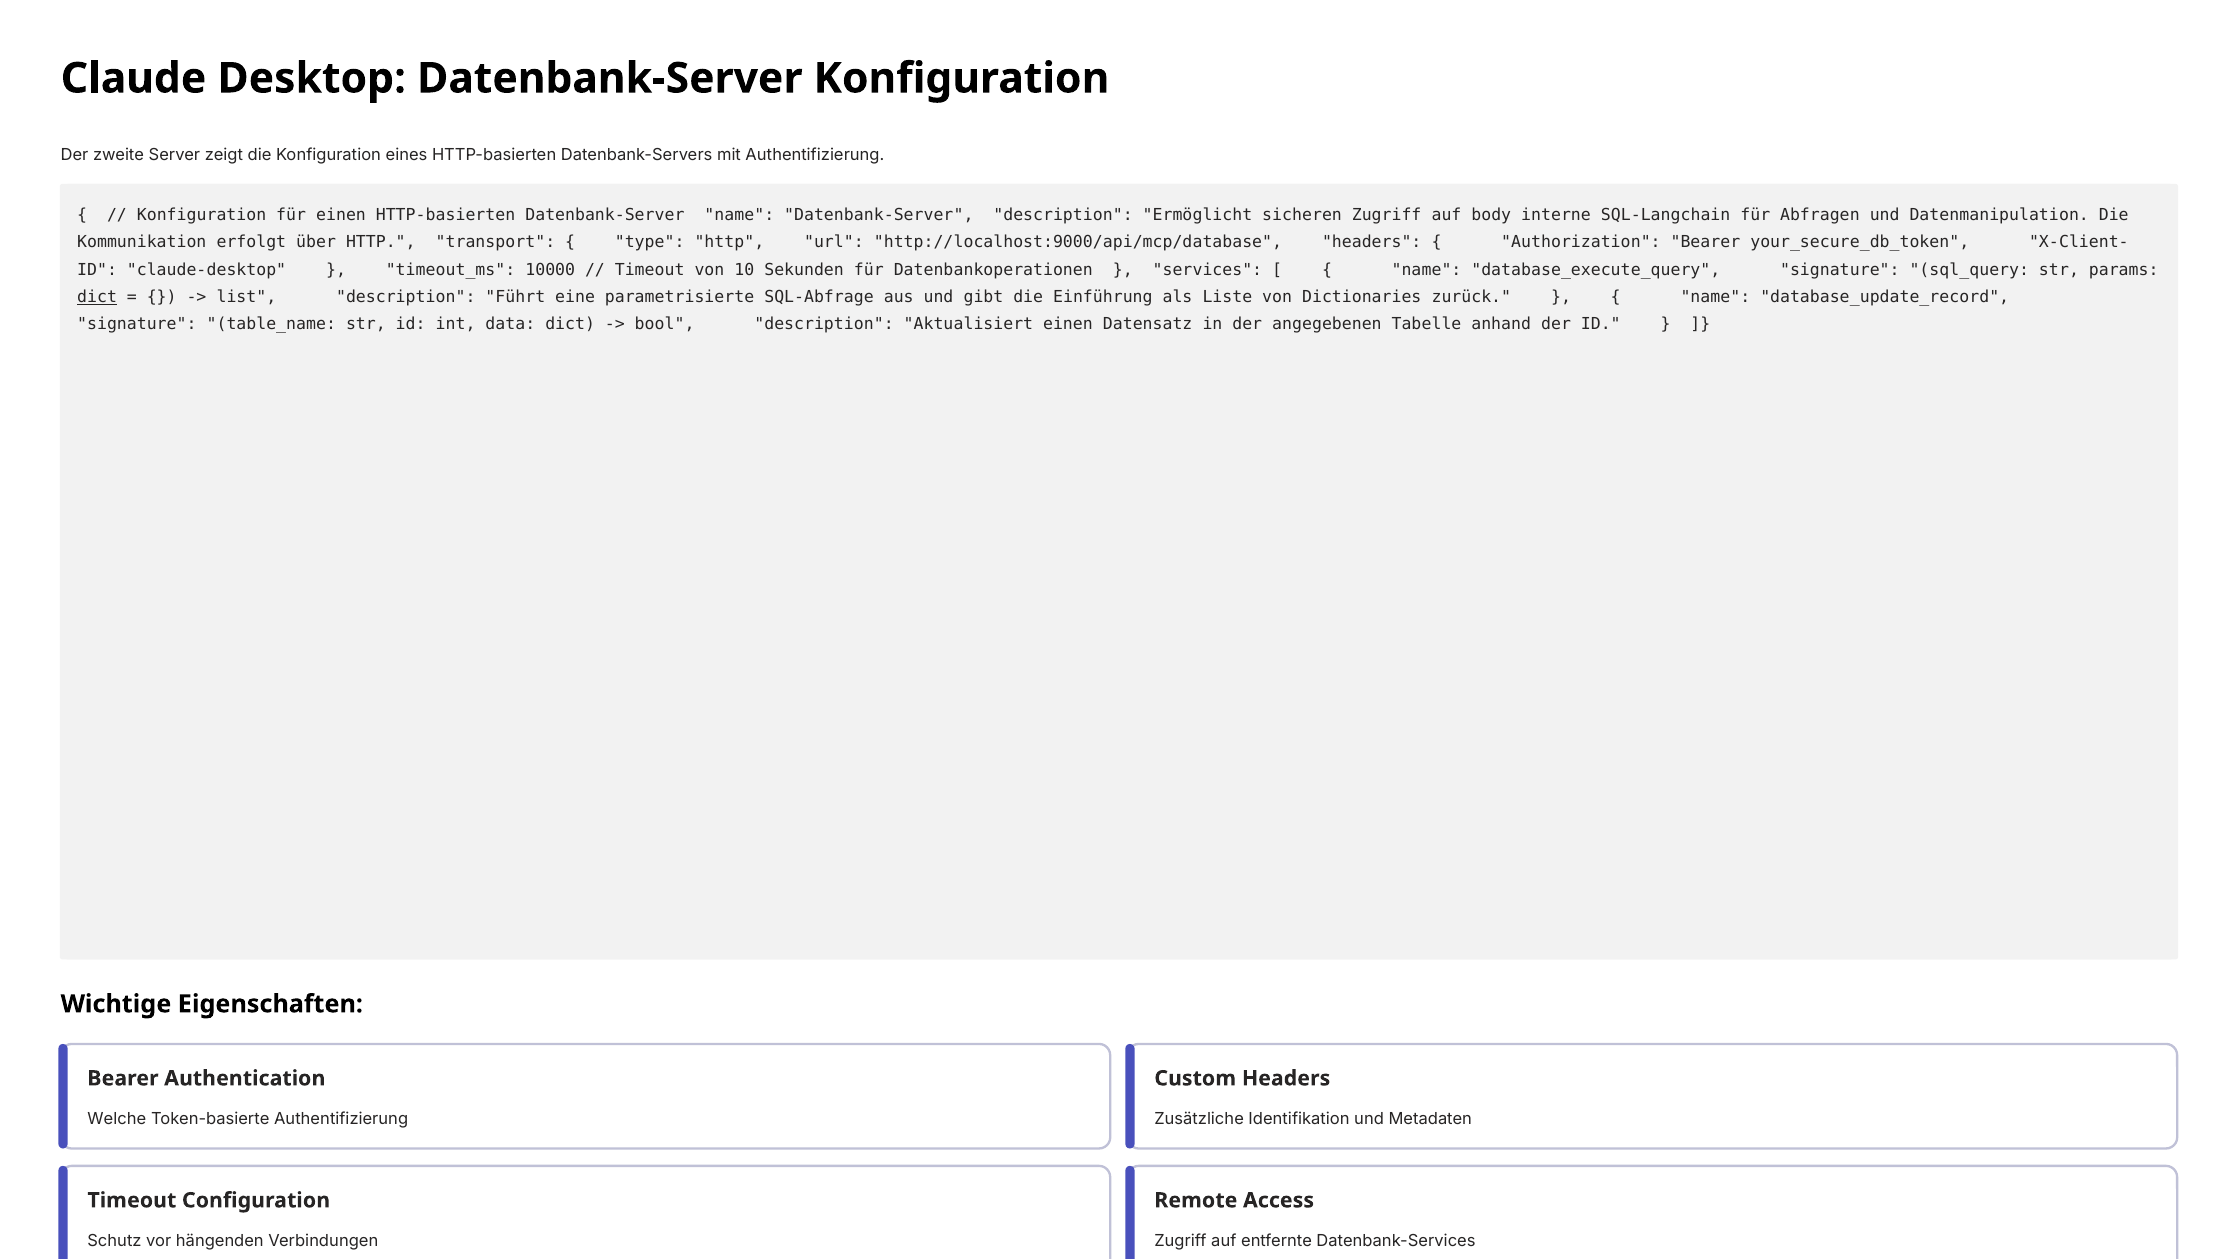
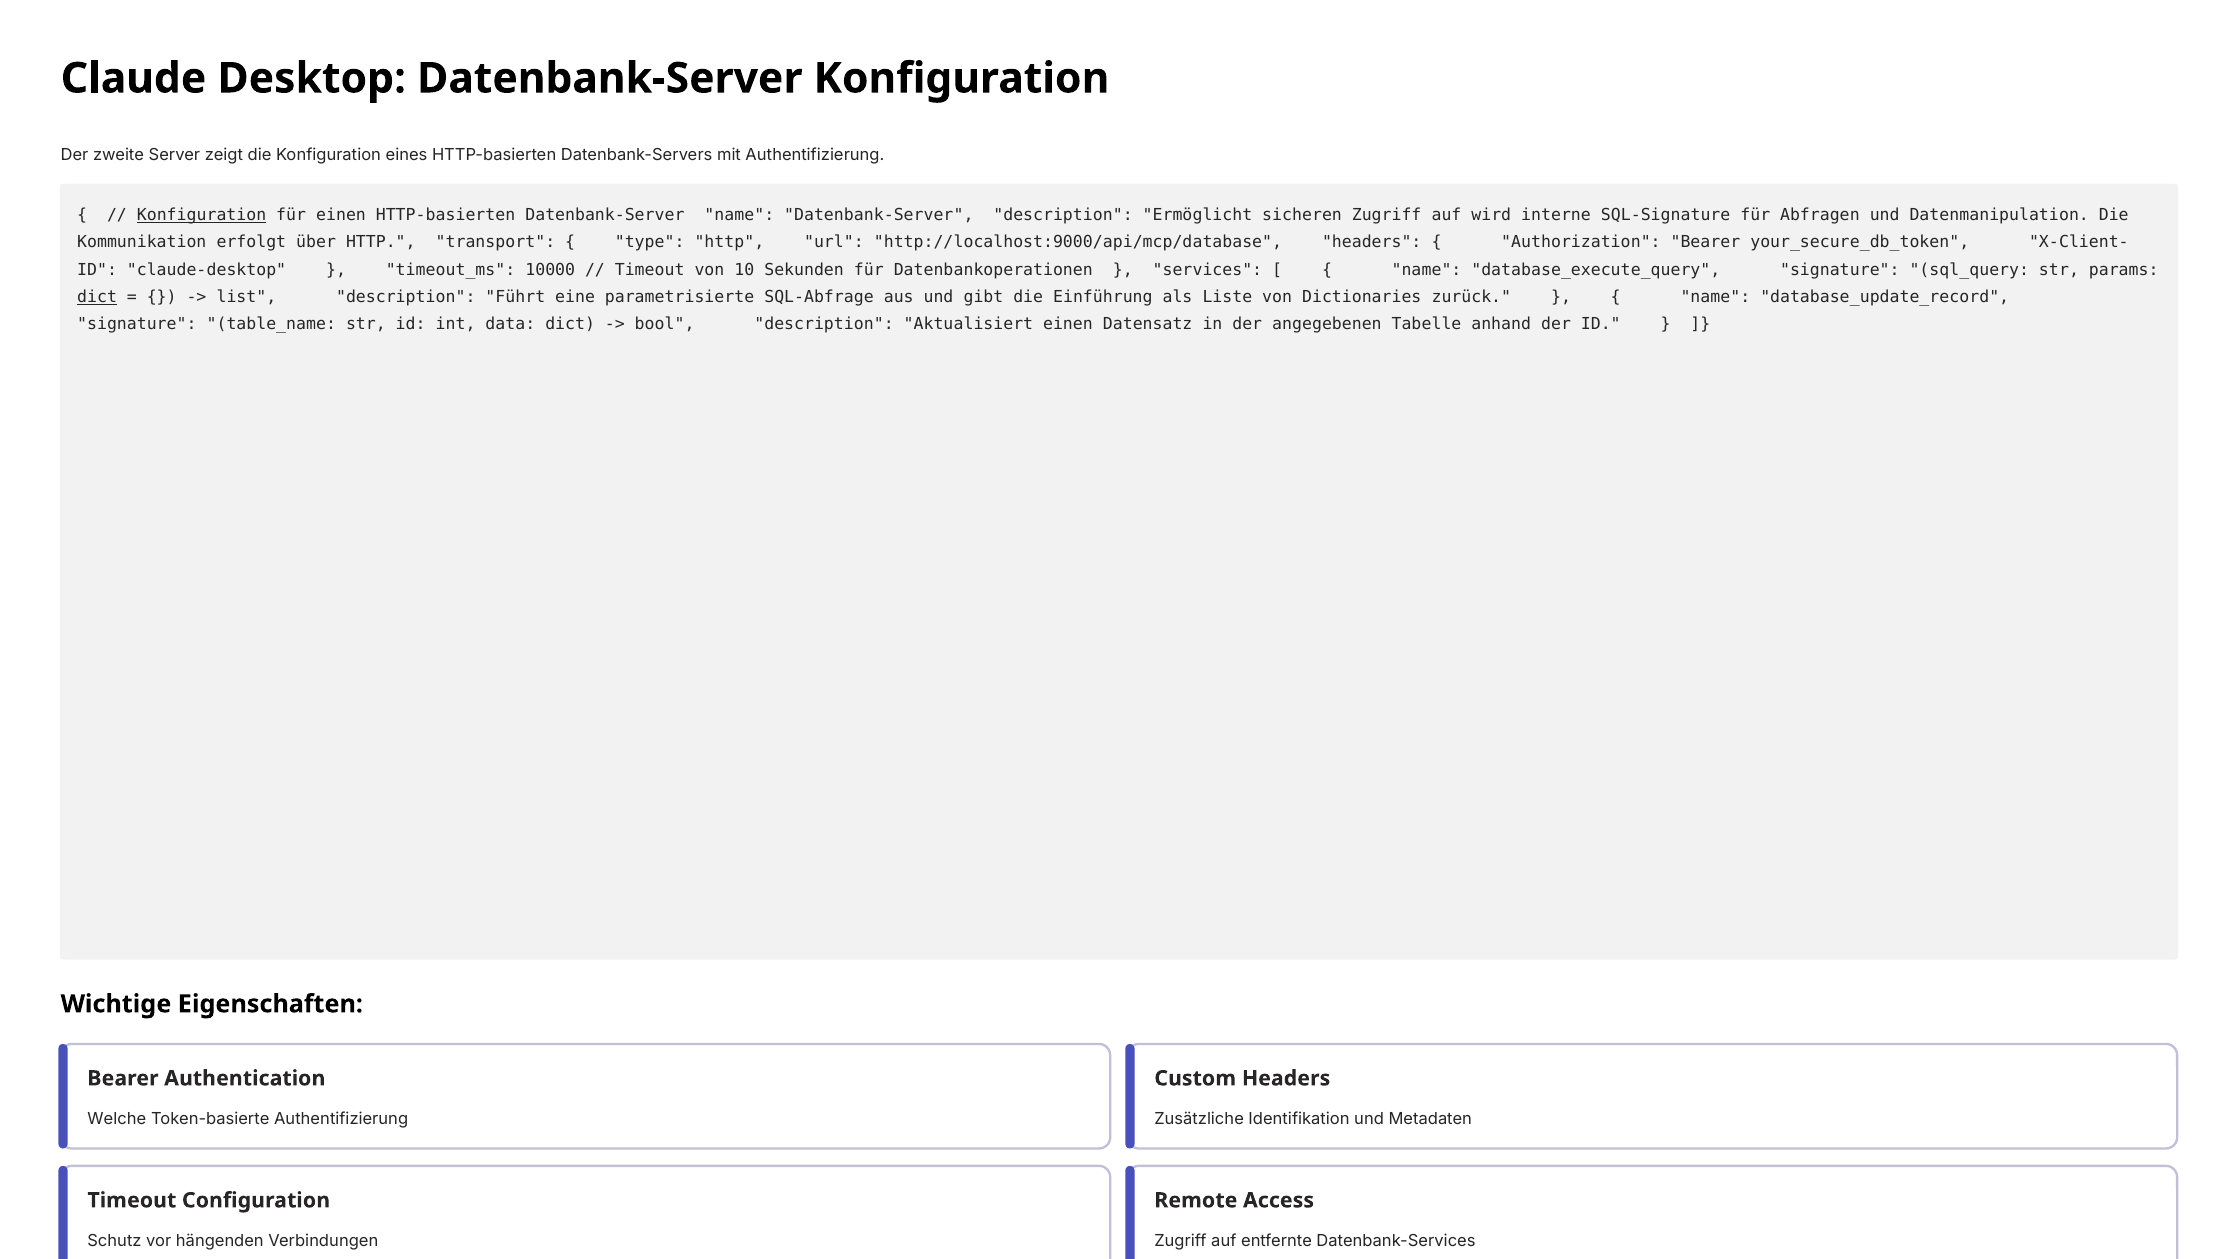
Konfiguration underline: none -> present (202, 215)
body: body -> wird (1491, 215)
SQL-Langchain: SQL-Langchain -> SQL-Signature (1666, 215)
